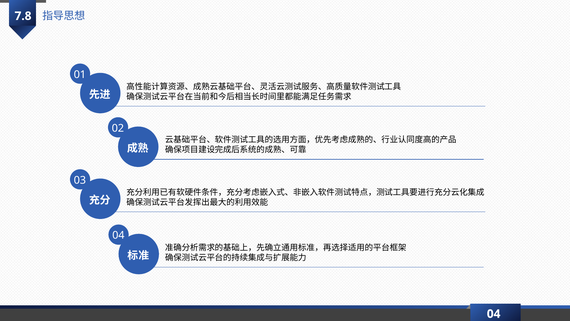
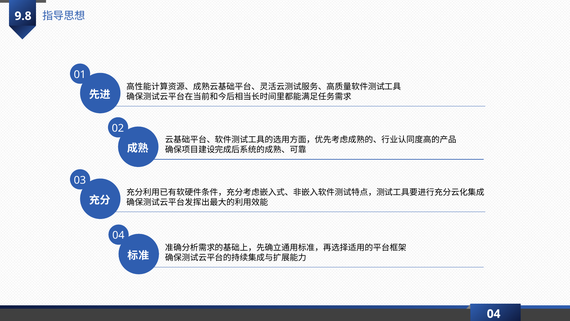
7.8: 7.8 -> 9.8 (23, 16)
